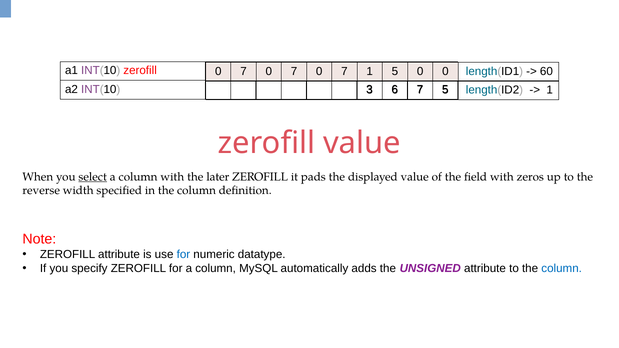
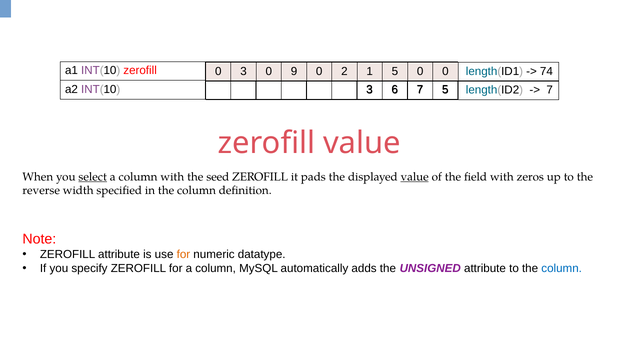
7: 7 -> 3 (244, 71)
7: 7 -> 9 (294, 71)
7: 7 -> 2 (344, 71)
60: 60 -> 74 (546, 71)
1: 1 -> 7 (550, 90)
later: later -> seed (218, 177)
value underline: none -> present (415, 177)
for colour: blue -> orange (183, 255)
